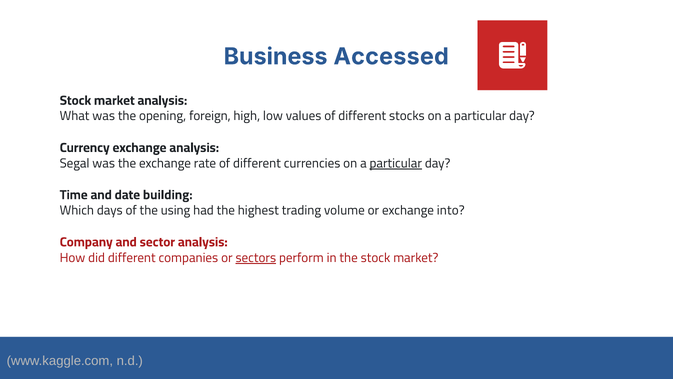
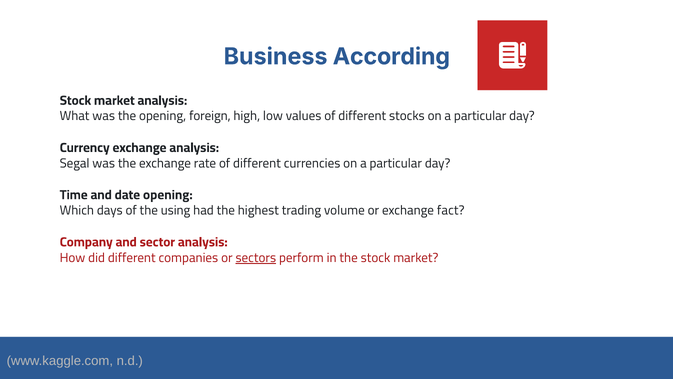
Accessed: Accessed -> According (391, 57)
particular underline: present -> none (396, 163)
date building: building -> opening (168, 195)
into: into -> fact (451, 210)
